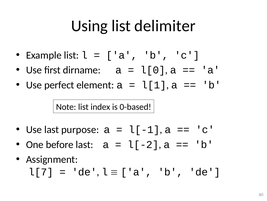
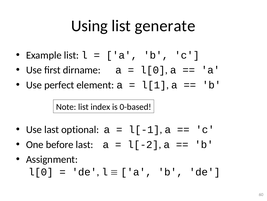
delimiter: delimiter -> generate (165, 26)
purpose: purpose -> optional (80, 129)
l[7: l[7 -> l[0 (41, 171)
